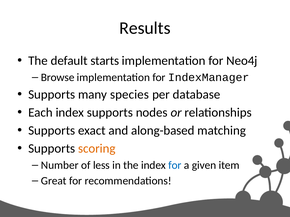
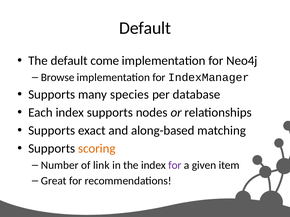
Results: Results -> Default (145, 28)
starts: starts -> come (105, 61)
less: less -> link (101, 165)
for colour: blue -> purple (175, 165)
